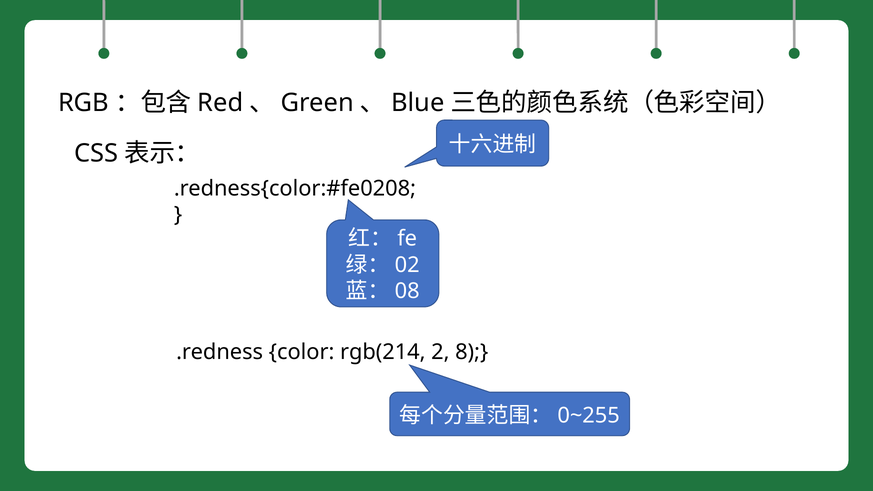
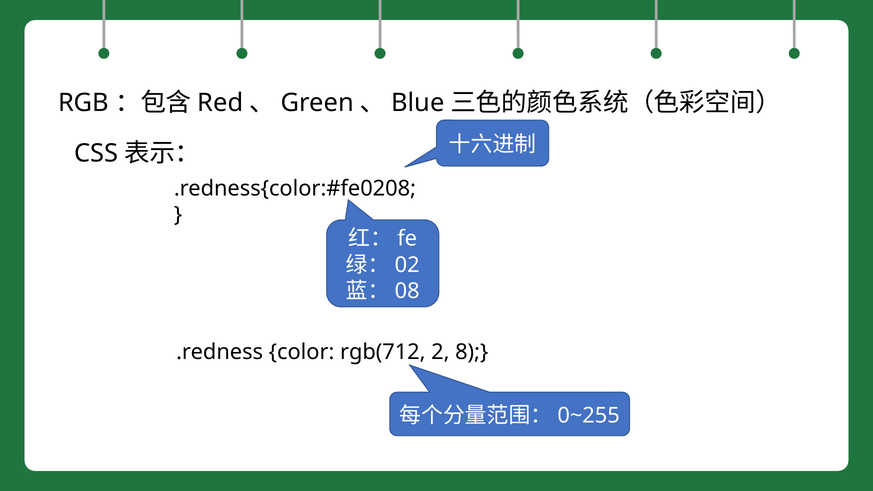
rgb(214: rgb(214 -> rgb(712 (383, 352)
